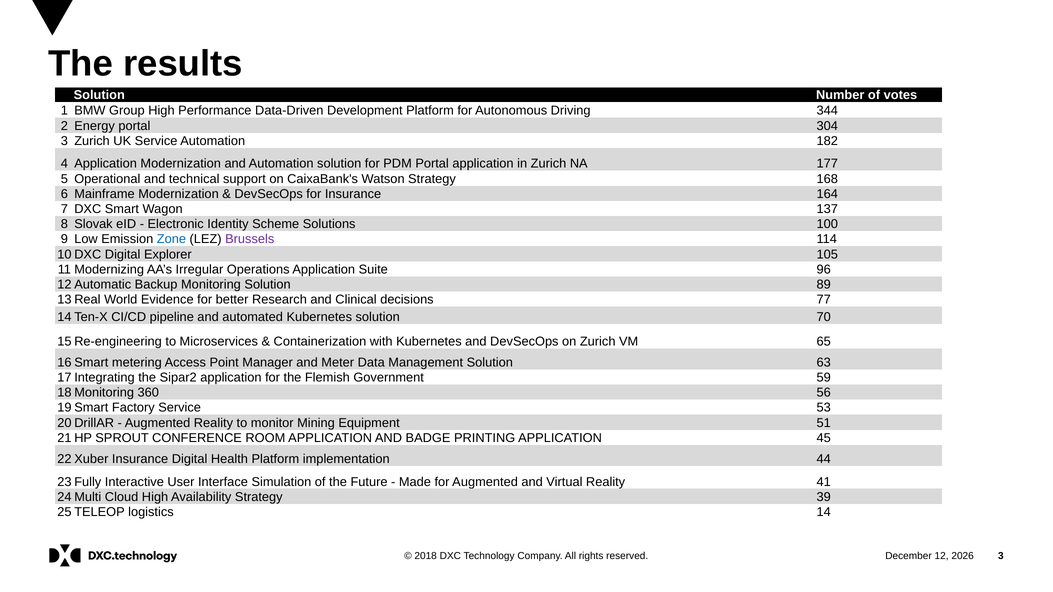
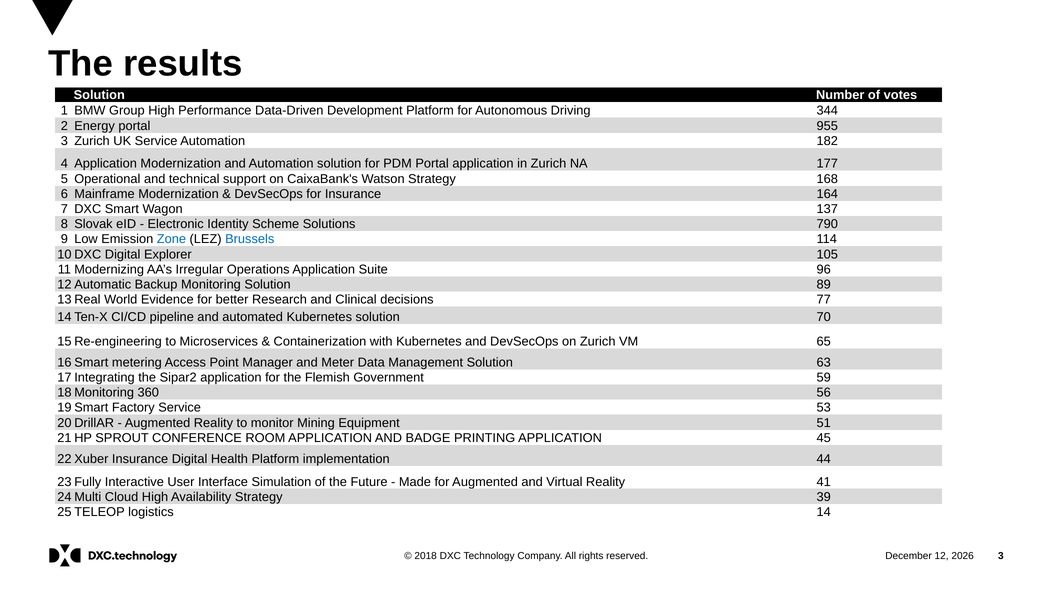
304: 304 -> 955 (827, 126)
100: 100 -> 790 (827, 224)
Brussels colour: purple -> blue (250, 239)
